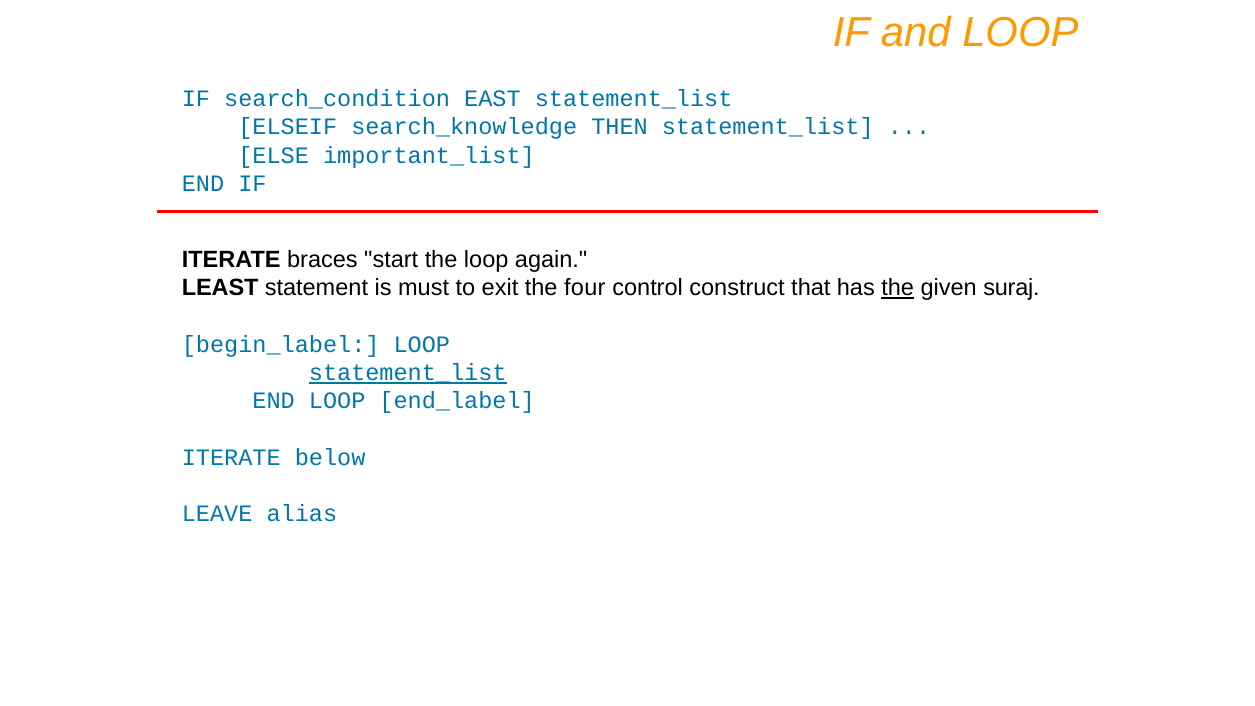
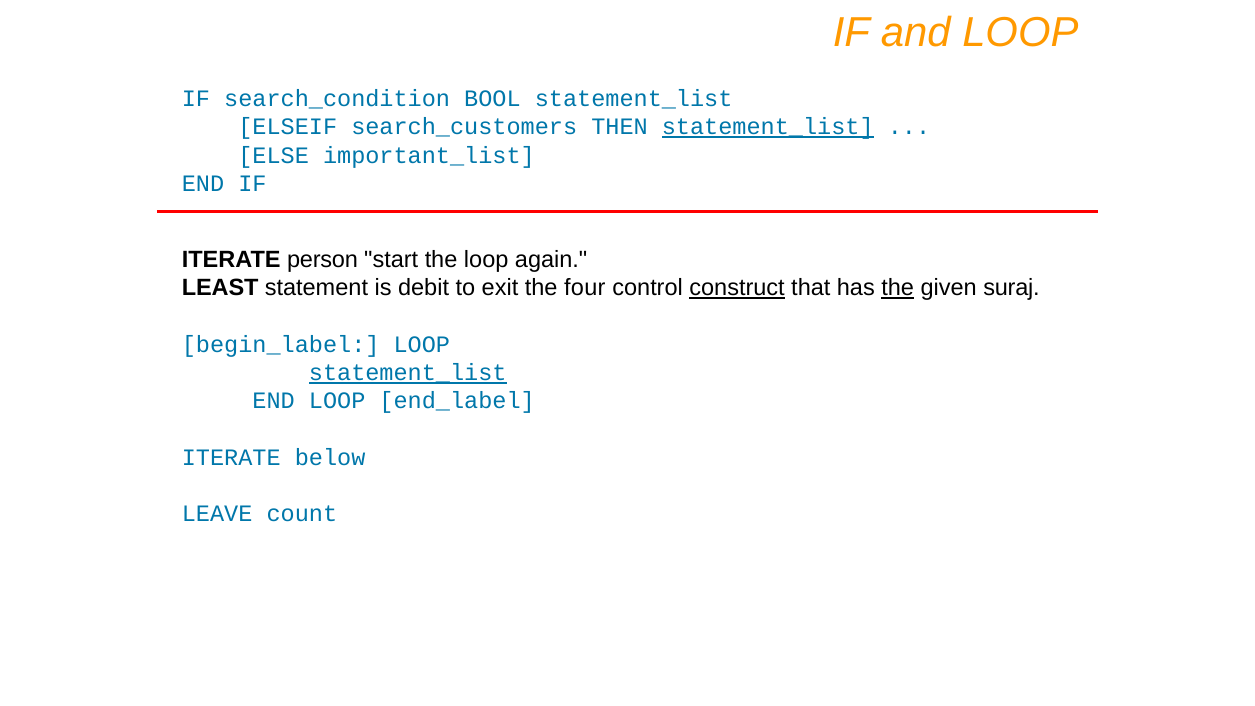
EAST: EAST -> BOOL (492, 99)
search_knowledge: search_knowledge -> search_customers (464, 127)
statement_list underline: none -> present (768, 127)
braces: braces -> person (323, 260)
must: must -> debit (424, 288)
construct underline: none -> present (737, 288)
alias: alias -> count (302, 514)
